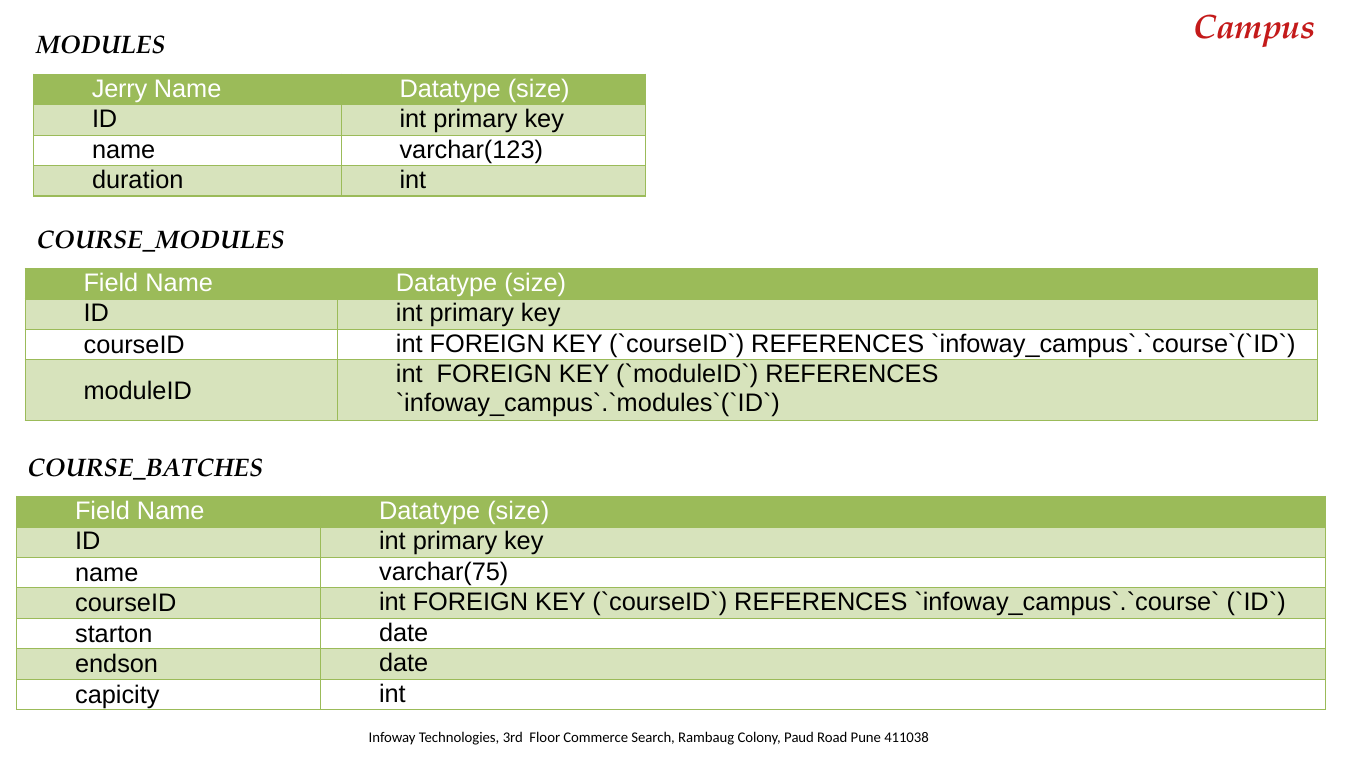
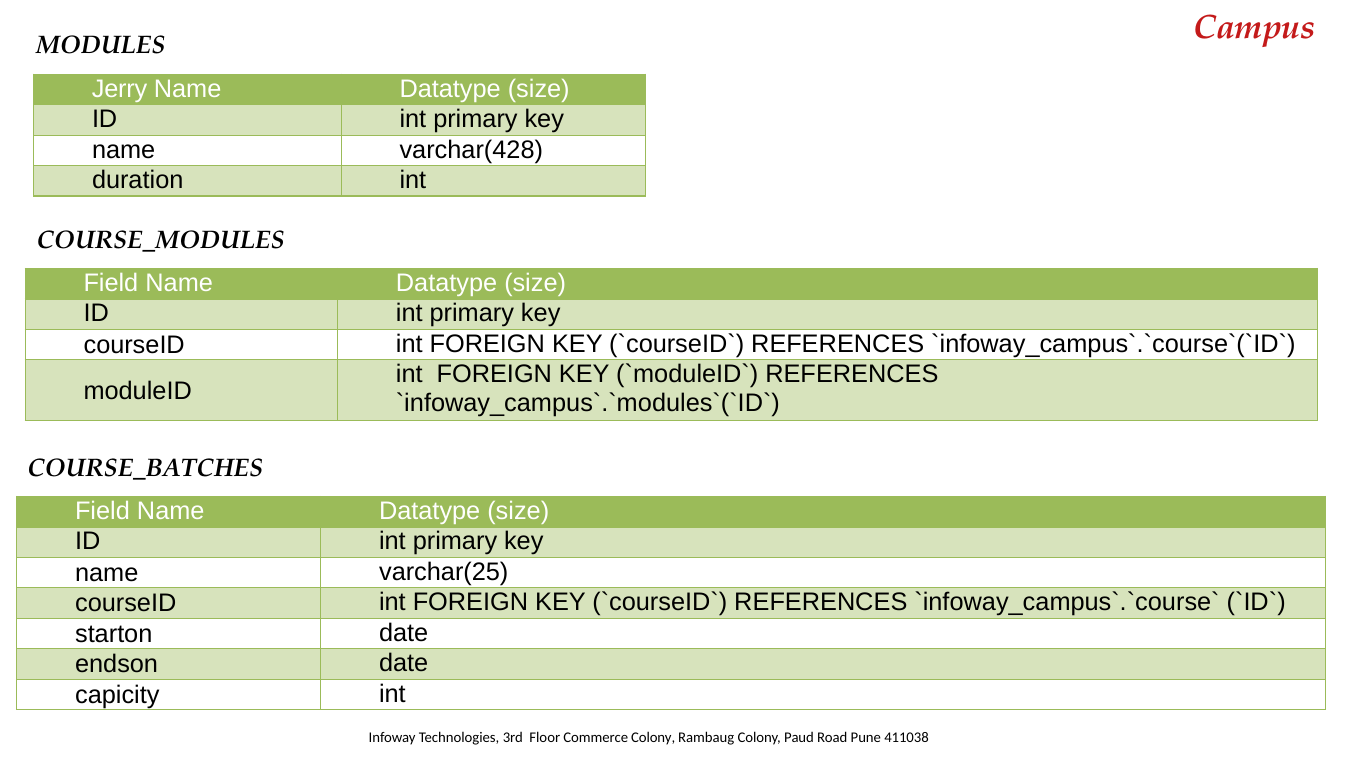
varchar(123: varchar(123 -> varchar(428 (471, 150)
varchar(75: varchar(75 -> varchar(25 (444, 572)
Commerce Search: Search -> Colony (653, 738)
